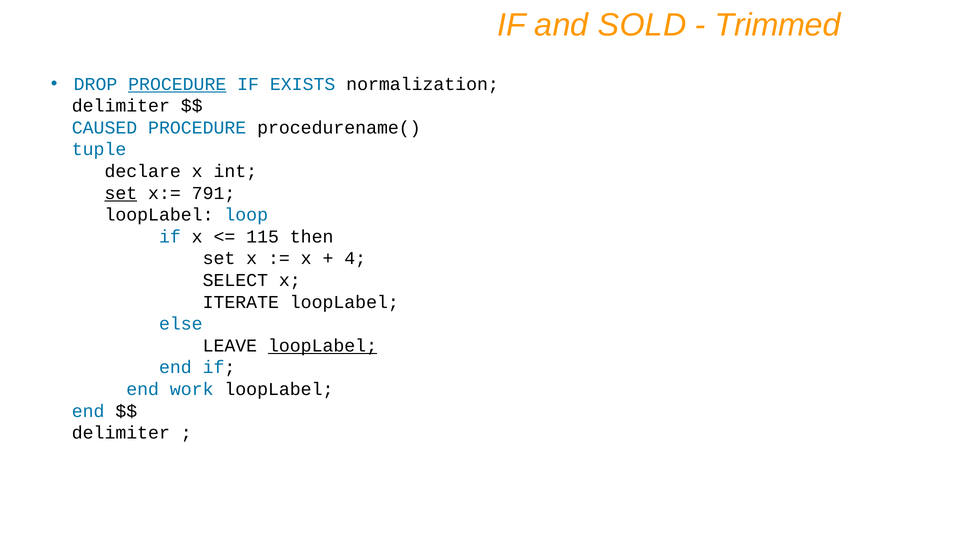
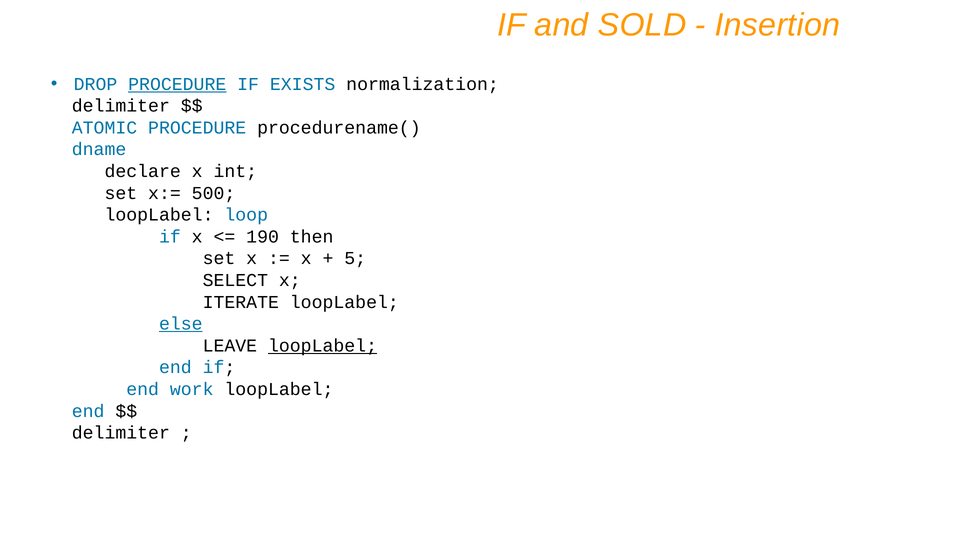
Trimmed: Trimmed -> Insertion (777, 25)
CAUSED: CAUSED -> ATOMIC (105, 128)
tuple: tuple -> dname (99, 149)
set underline: present -> none (121, 193)
791: 791 -> 500 (214, 193)
115: 115 -> 190 (263, 237)
4: 4 -> 5 (355, 258)
else underline: none -> present (181, 324)
